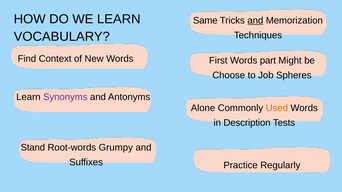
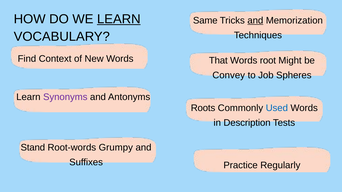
LEARN underline: none -> present (119, 19)
First: First -> That (218, 61)
part: part -> root (268, 61)
Choose: Choose -> Convey (229, 75)
Alone: Alone -> Roots (203, 108)
Used colour: orange -> blue (277, 108)
